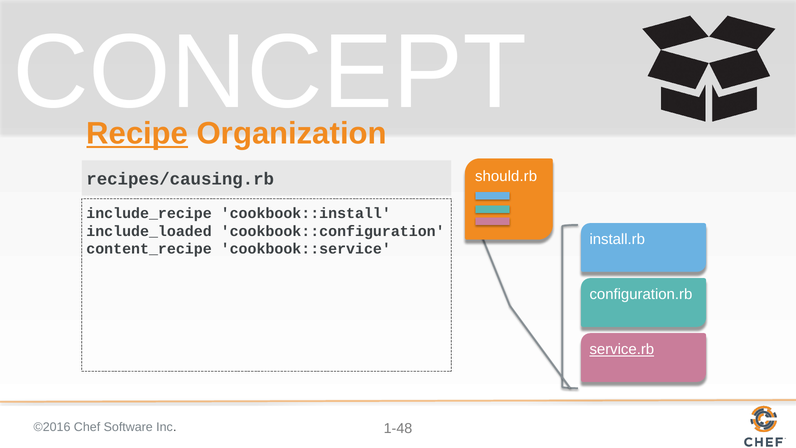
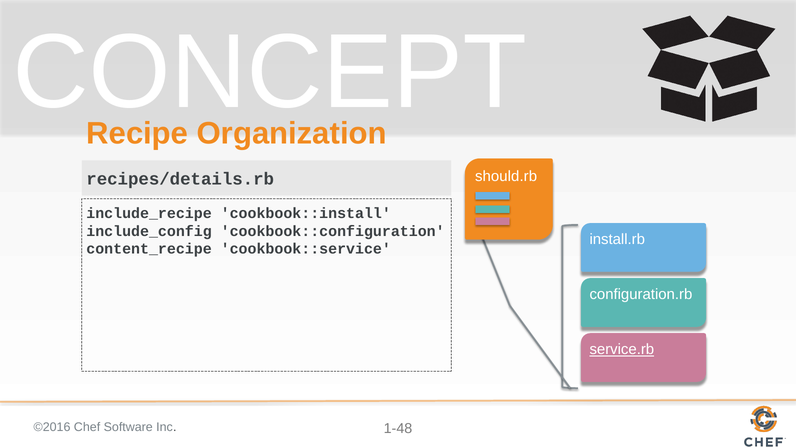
Recipe underline: present -> none (137, 133)
recipes/causing.rb: recipes/causing.rb -> recipes/details.rb (180, 179)
include_loaded: include_loaded -> include_config (149, 231)
